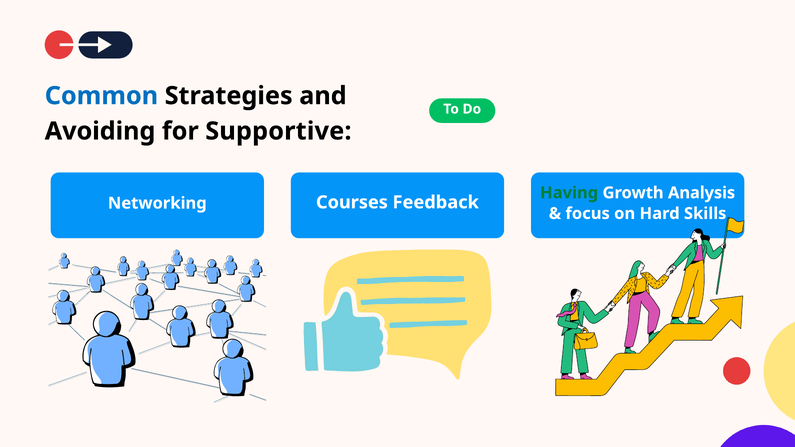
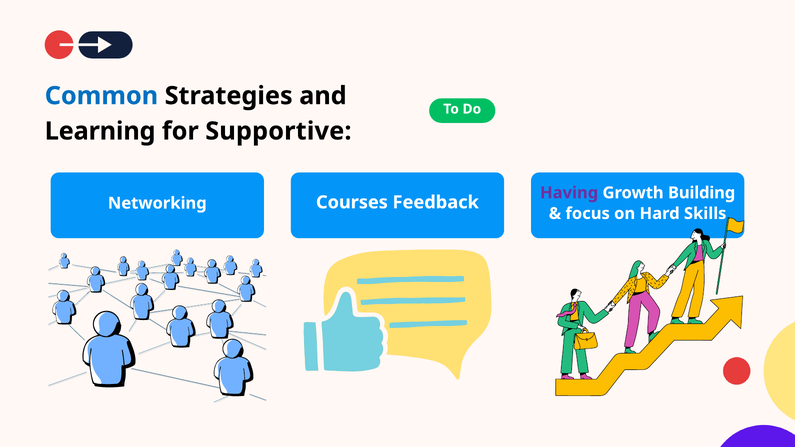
Avoiding: Avoiding -> Learning (100, 131)
Having colour: green -> purple (569, 193)
Analysis: Analysis -> Building (702, 193)
